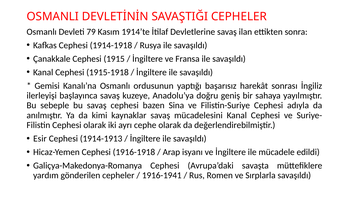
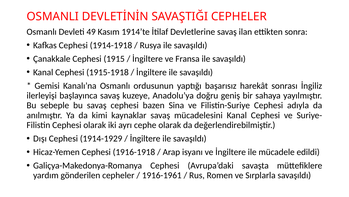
79: 79 -> 49 (91, 32)
Esir: Esir -> Dışı (40, 138)
1914-1913: 1914-1913 -> 1914-1929 (101, 138)
1916-1941: 1916-1941 -> 1916-1961 (162, 175)
